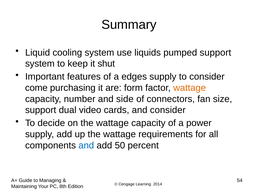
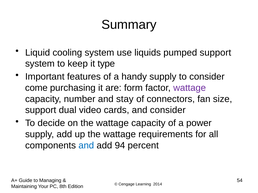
shut: shut -> type (106, 64)
edges: edges -> handy (134, 77)
wattage colour: orange -> purple (190, 88)
side: side -> stay (125, 99)
50: 50 -> 94 (120, 146)
